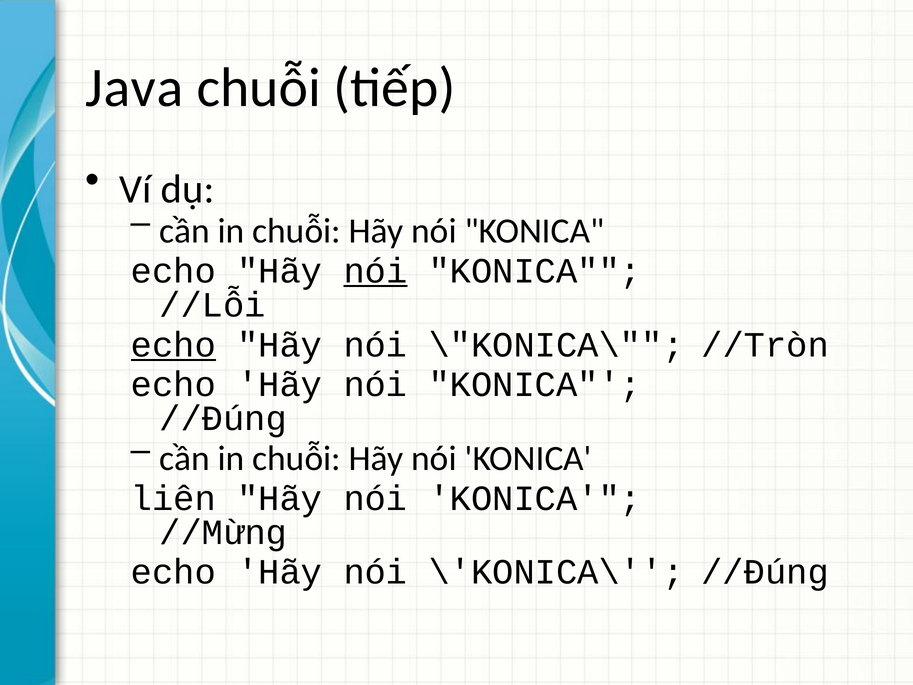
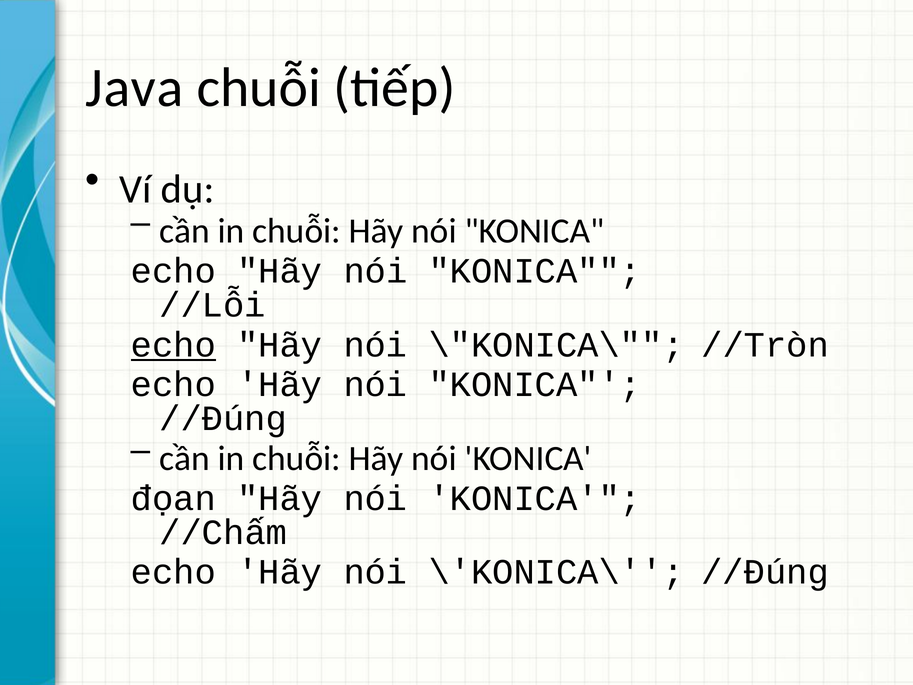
nói underline: present -> none (375, 271)
liên: liên -> đọan (173, 498)
//Mừng: //Mừng -> //Chấm (223, 532)
